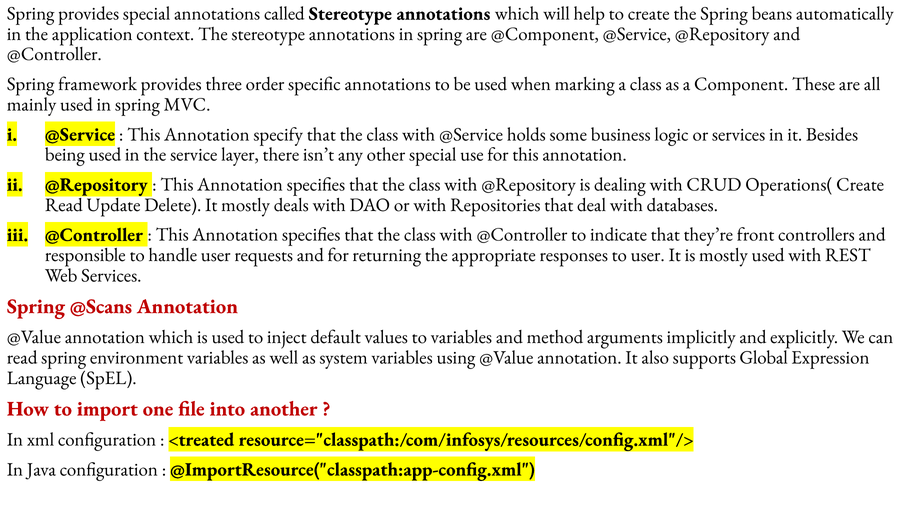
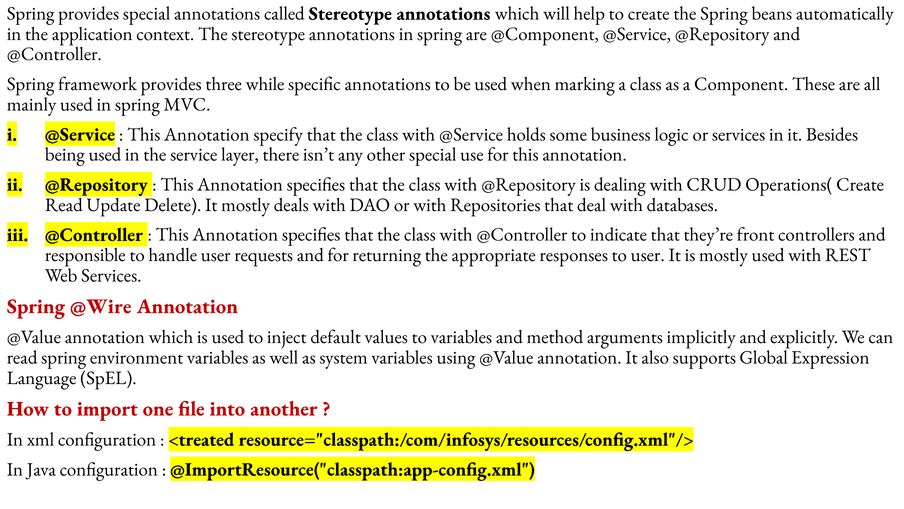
order: order -> while (265, 84)
@Scans: @Scans -> @Wire (101, 306)
